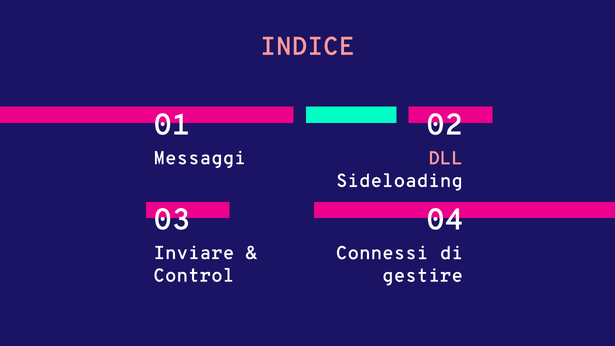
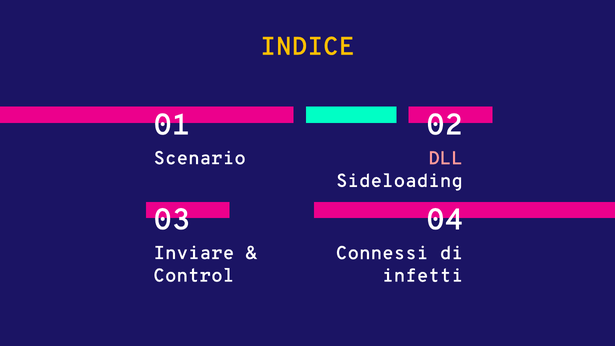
INDICE colour: pink -> yellow (307, 46)
Messaggi: Messaggi -> Scenario (200, 158)
gestire: gestire -> infetti (423, 275)
